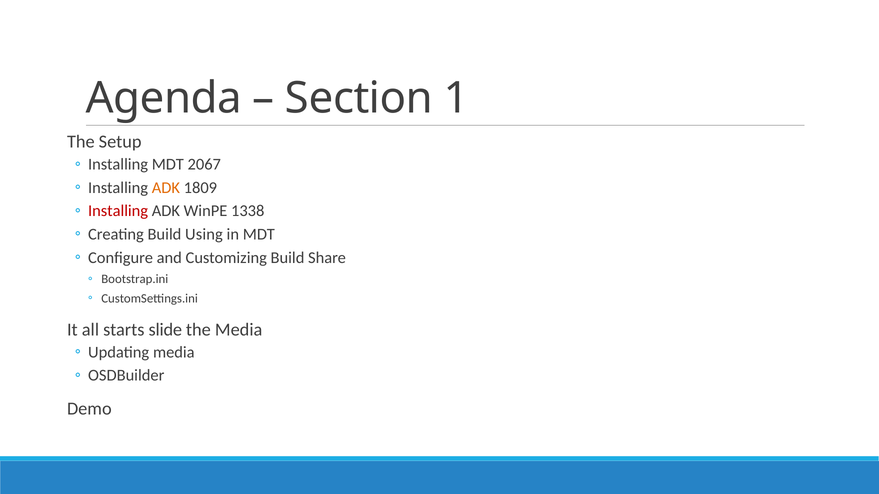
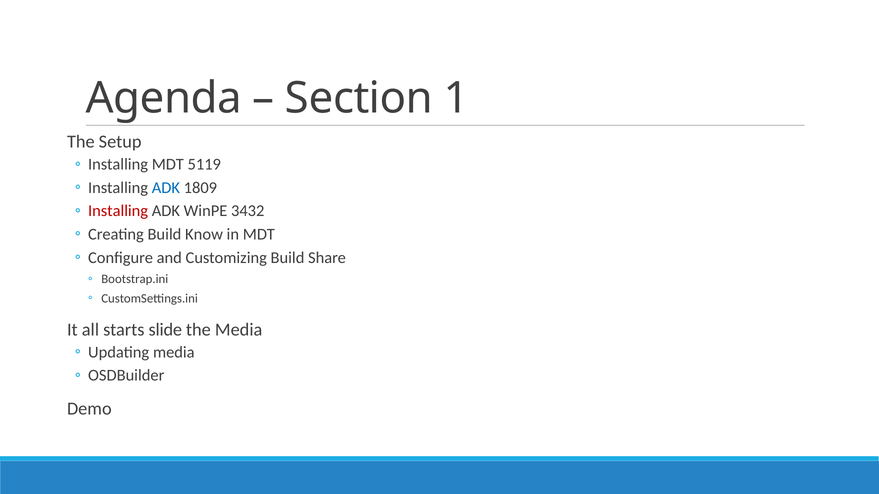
2067: 2067 -> 5119 (204, 165)
ADK colour: orange -> blue (166, 188)
1338: 1338 -> 3432 (248, 211)
Using: Using -> Know (204, 234)
